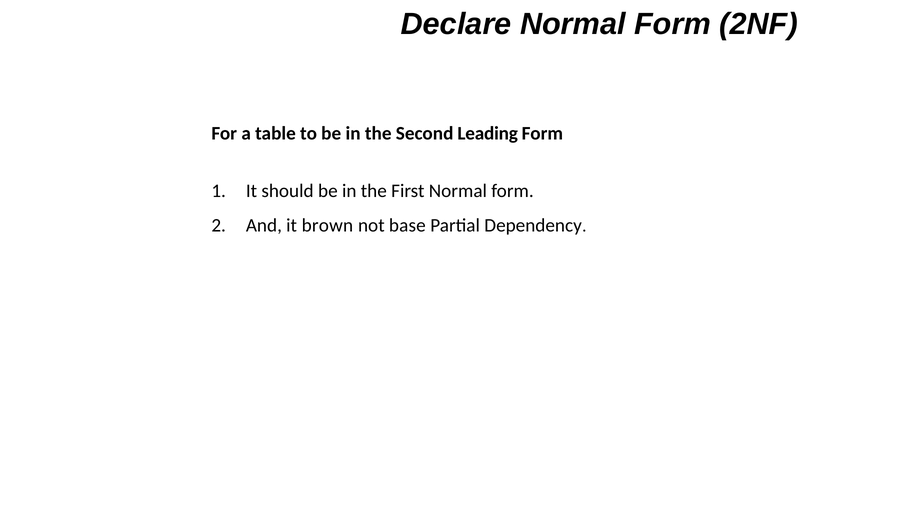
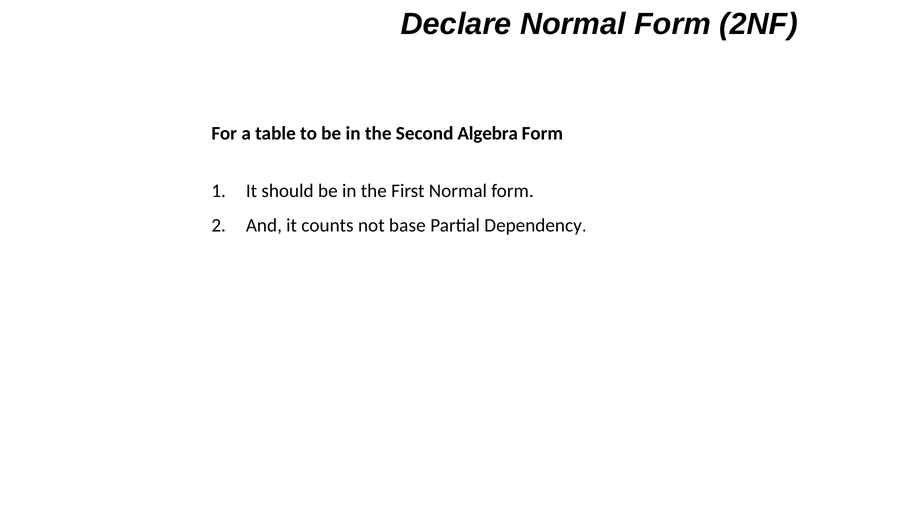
Leading: Leading -> Algebra (488, 134)
brown: brown -> counts (327, 226)
